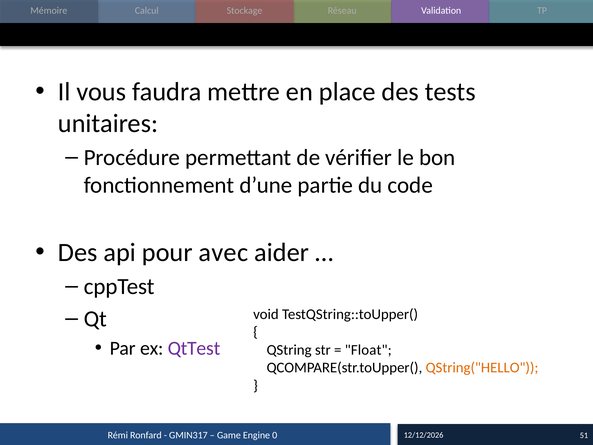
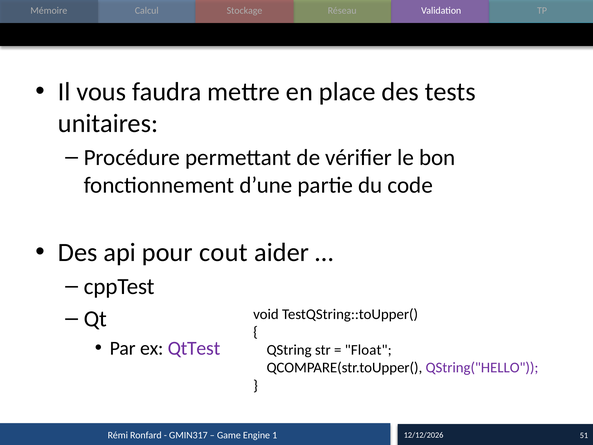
avec: avec -> cout (223, 252)
QString("HELLO colour: orange -> purple (482, 367)
0: 0 -> 1 (275, 435)
